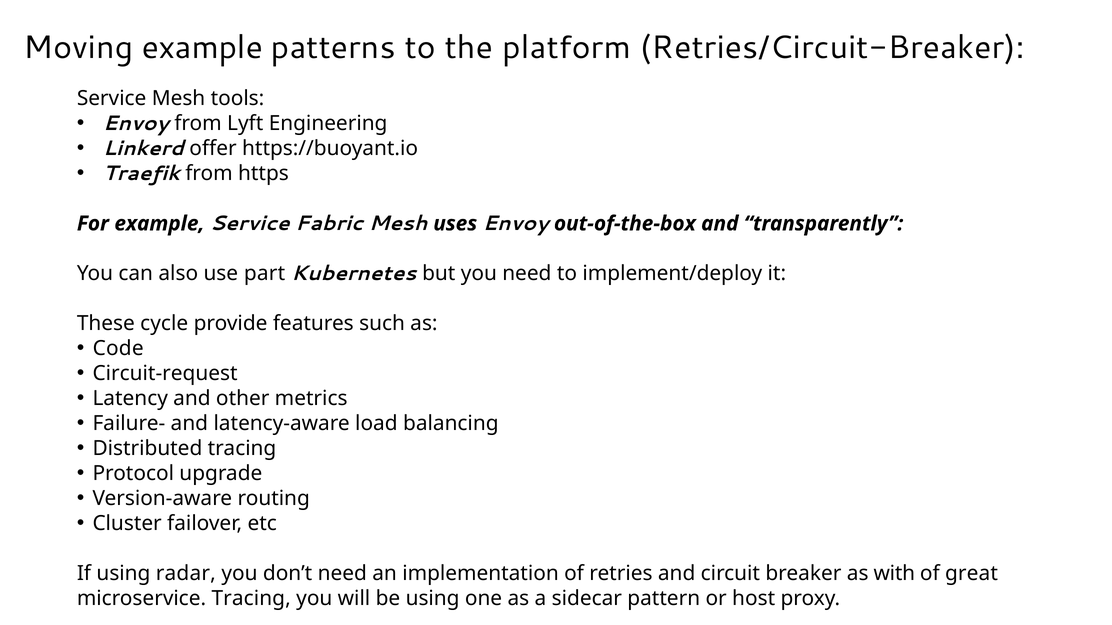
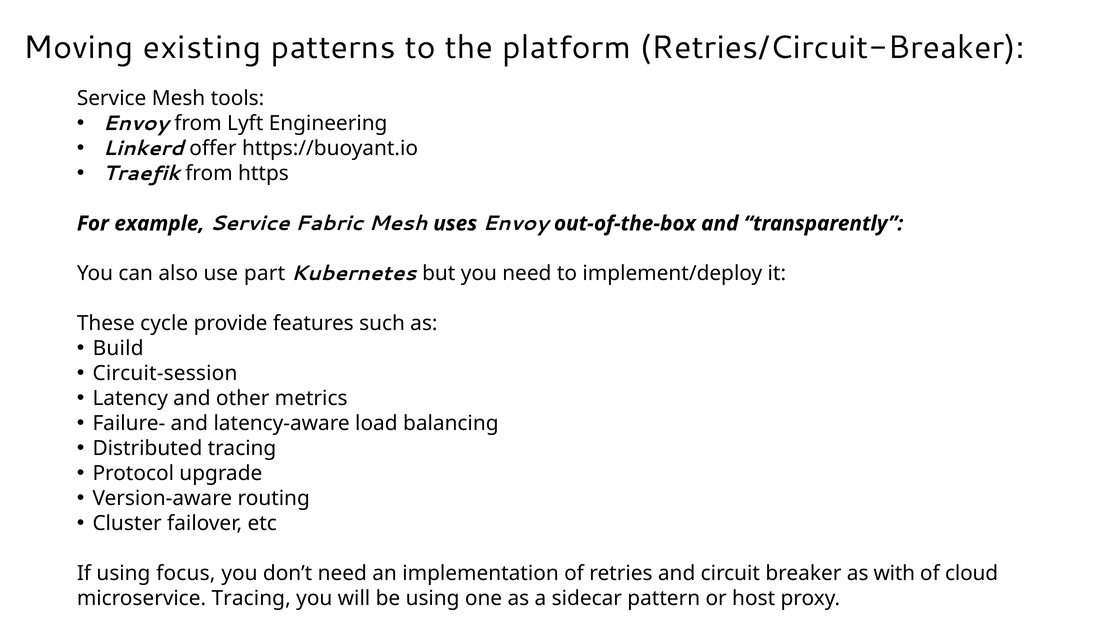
Moving example: example -> existing (202, 48)
Code: Code -> Build (118, 349)
Circuit-request: Circuit-request -> Circuit-session (165, 374)
radar: radar -> focus (186, 574)
great: great -> cloud (972, 574)
